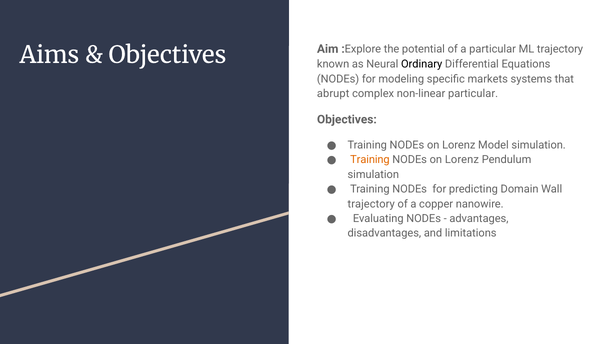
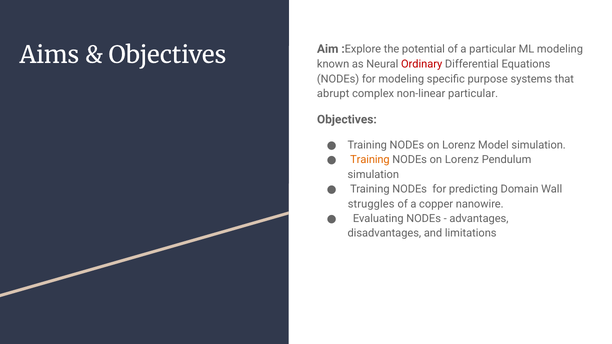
ML trajectory: trajectory -> modeling (560, 49)
Ordinary colour: black -> red (422, 64)
markets: markets -> purpose (488, 79)
trajectory: trajectory -> struggles (371, 204)
